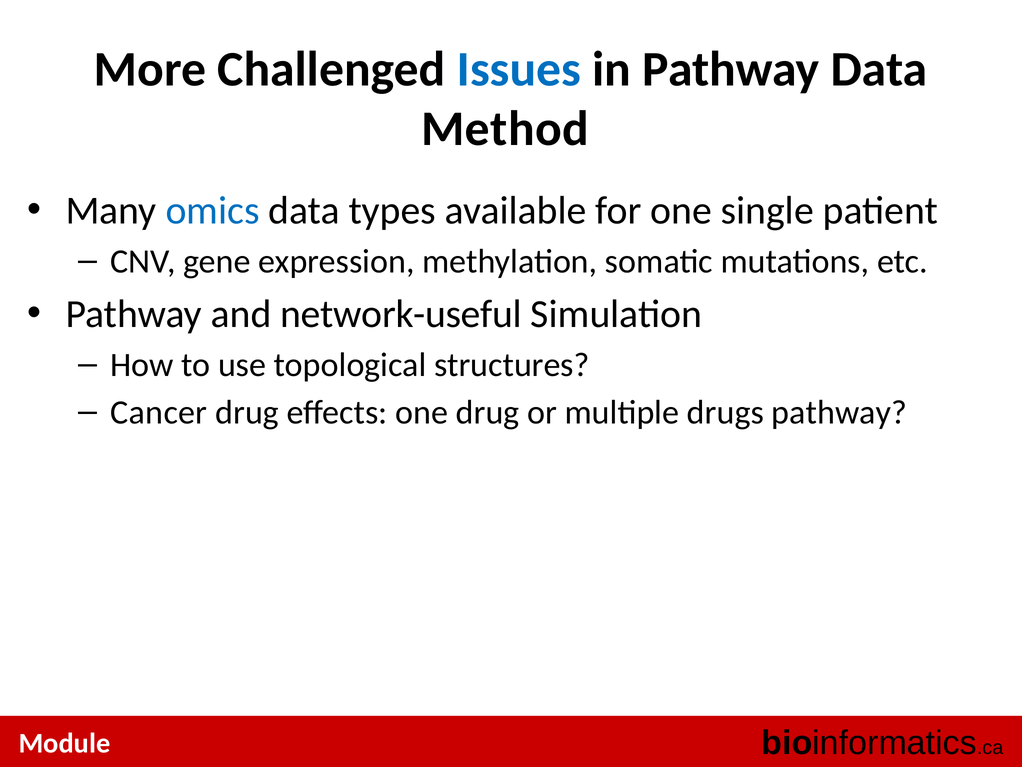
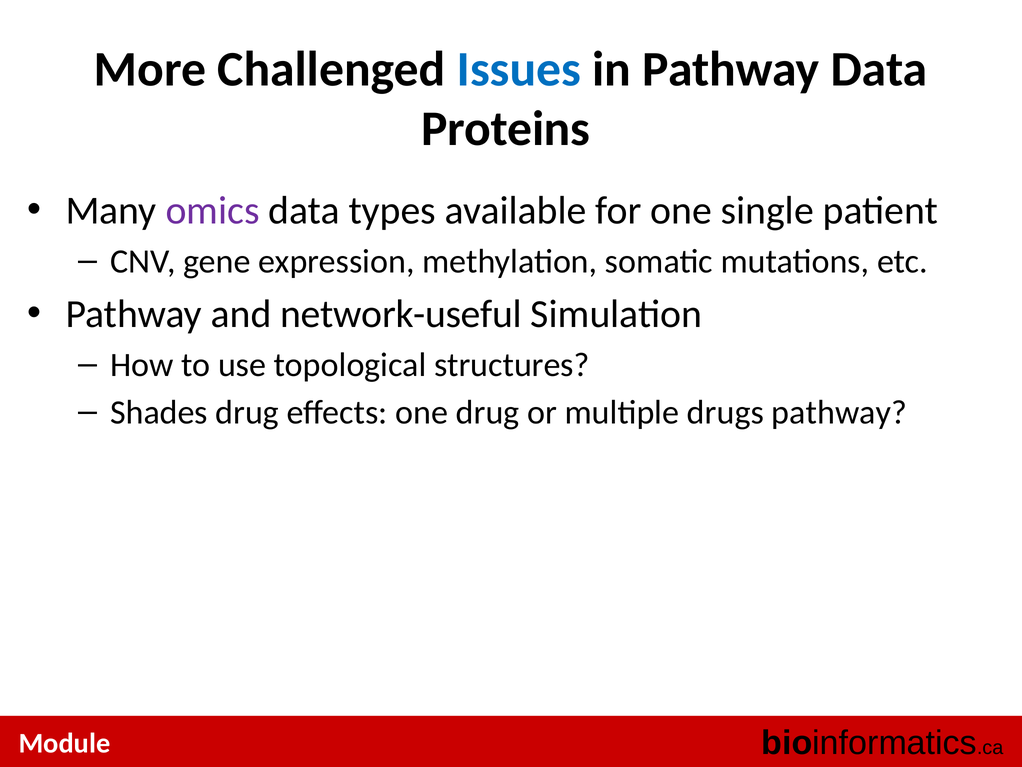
Method: Method -> Proteins (505, 129)
omics colour: blue -> purple (213, 211)
Cancer: Cancer -> Shades (159, 412)
